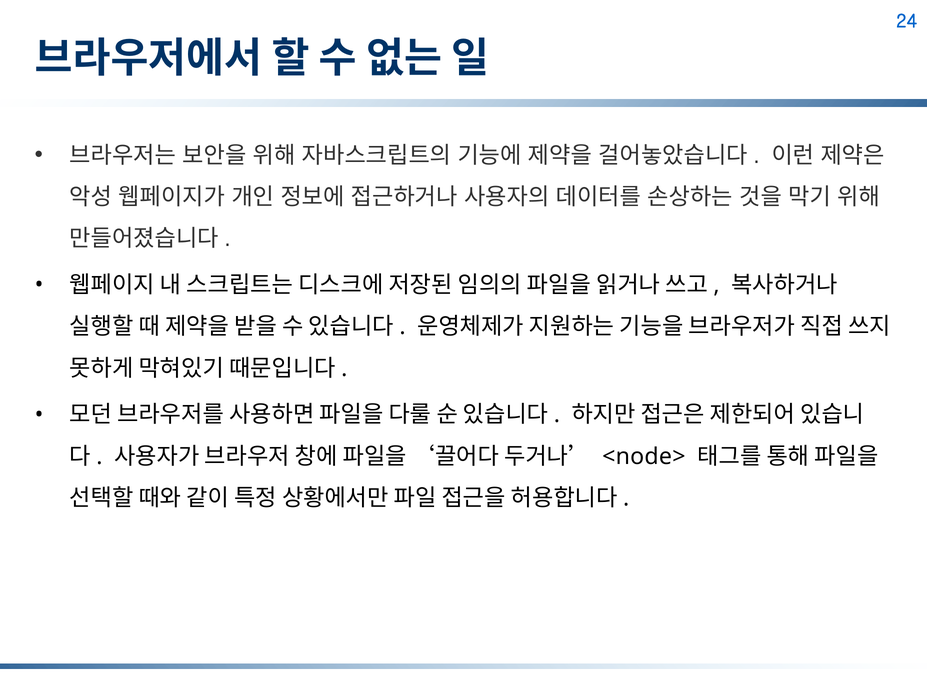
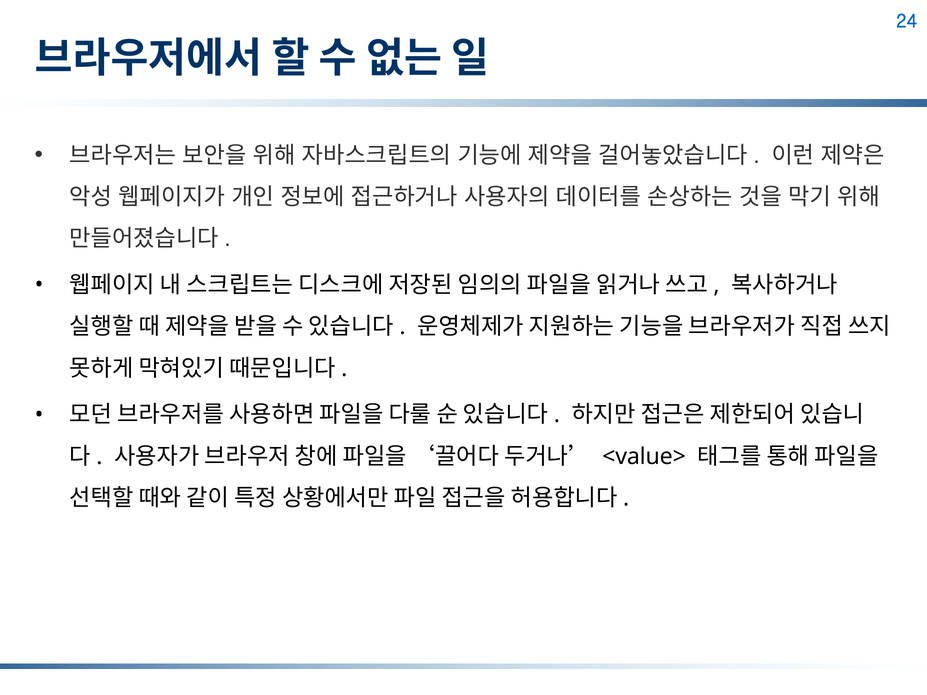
<node>: <node> -> <value> (644, 457)
